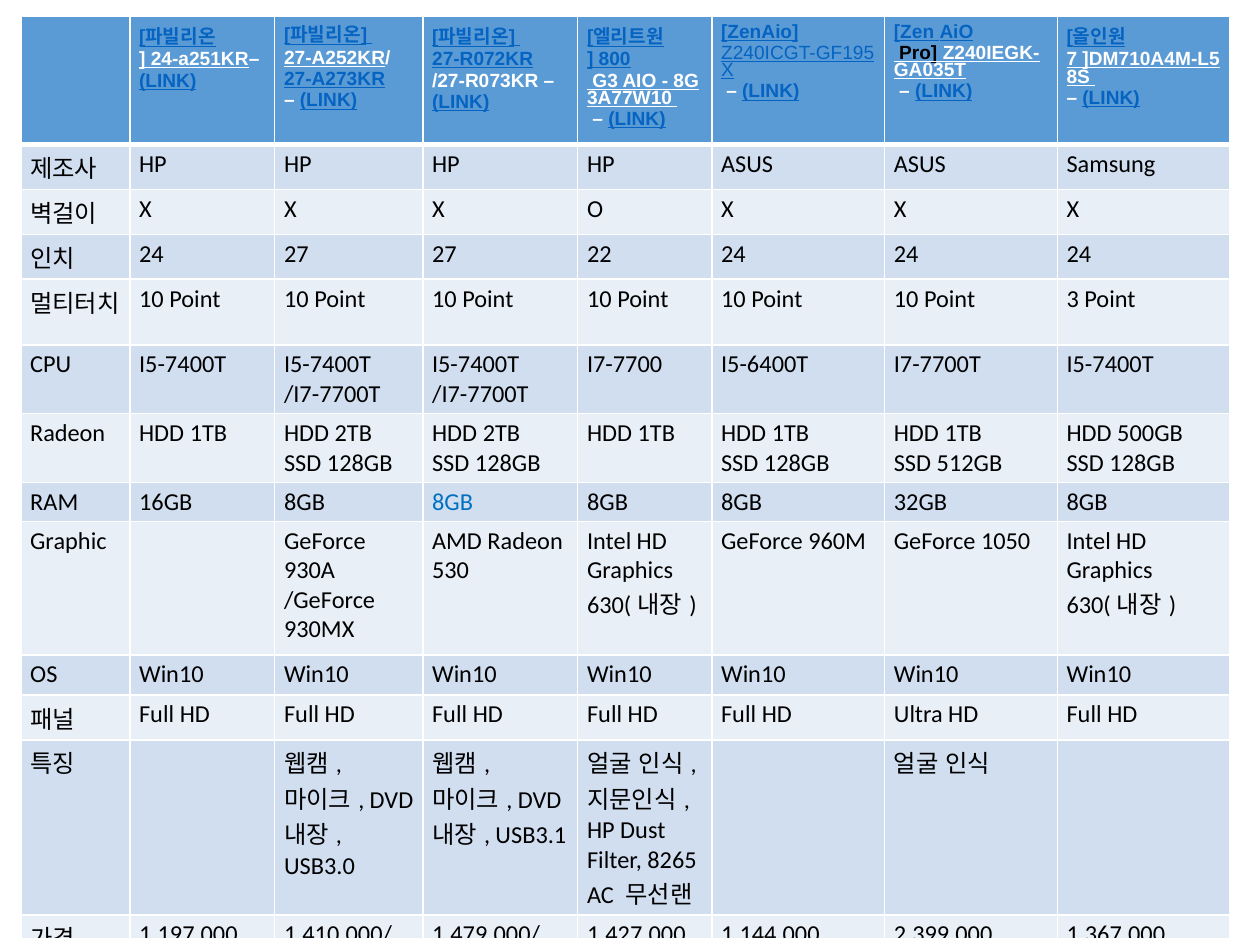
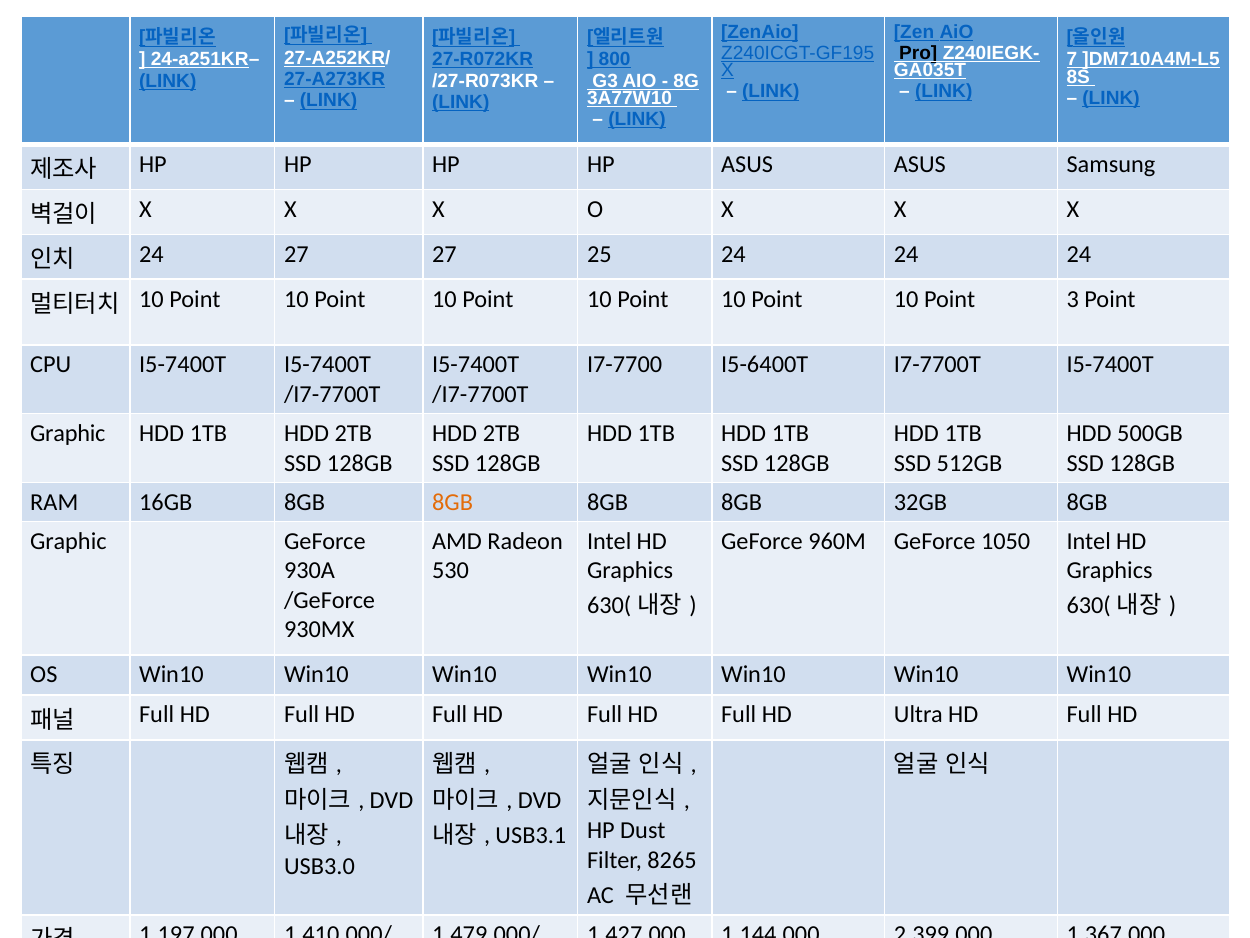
22: 22 -> 25 (599, 254)
Radeon: Radeon -> Graphic (68, 433)
8GB colour: blue -> orange (453, 502)
